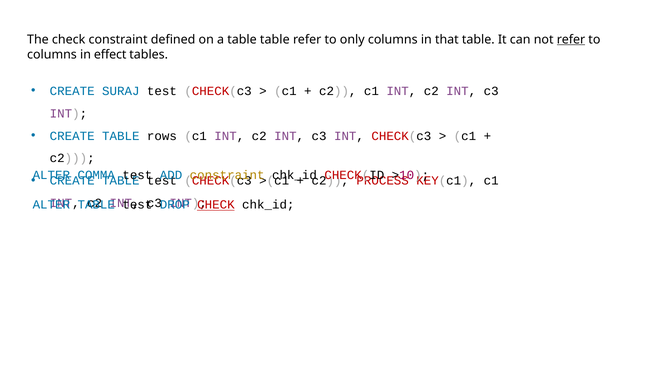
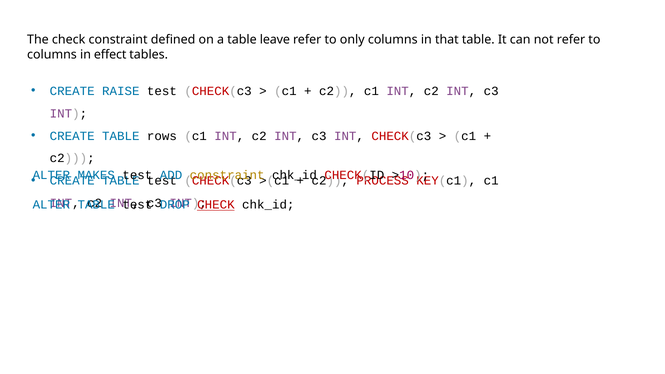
table table: table -> leave (275, 39)
refer underline: present -> none (571, 39)
SURAJ: SURAJ -> RAISE (121, 91)
COMMA: COMMA -> MAKES (96, 175)
